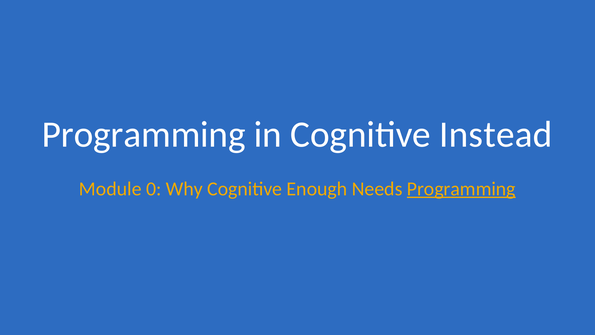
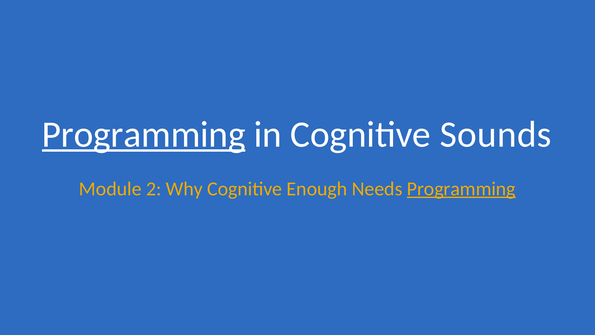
Programming underline: none -> present (144, 134)
Instead: Instead -> Sounds (496, 134)
0: 0 -> 2 (154, 189)
